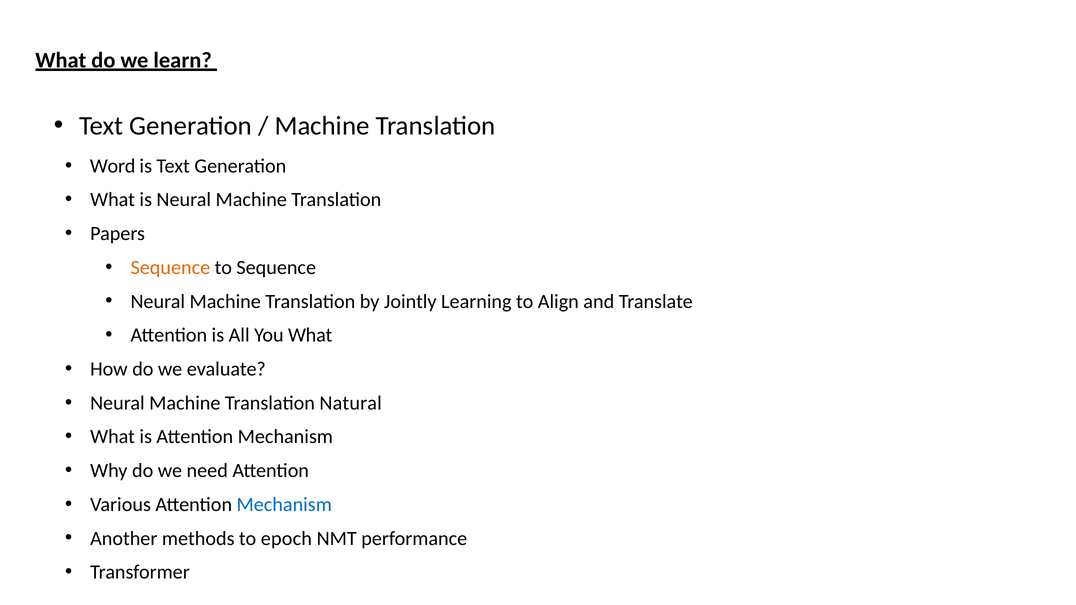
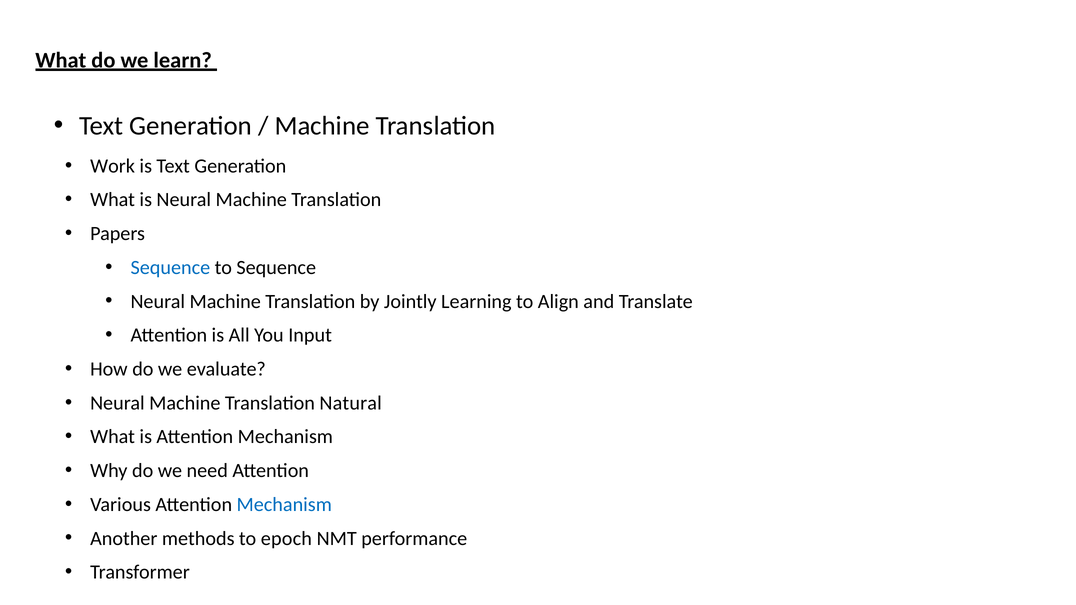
Word: Word -> Work (113, 166)
Sequence colour: orange -> blue (170, 268)
You What: What -> Input (310, 335)
